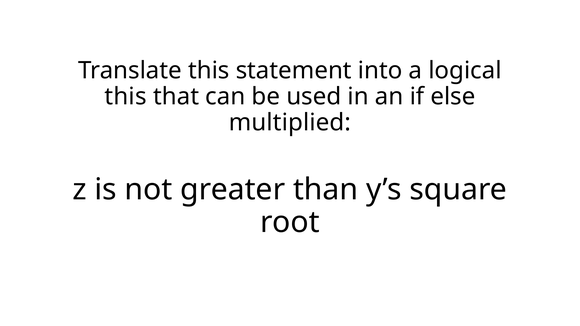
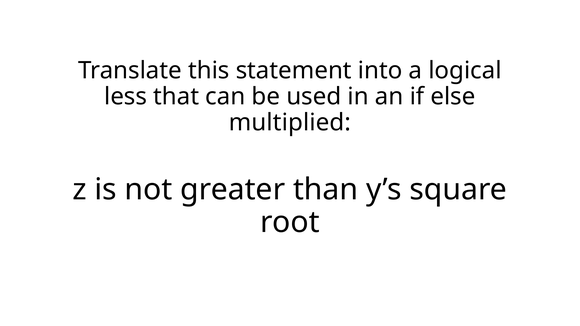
this: this -> less (126, 97)
